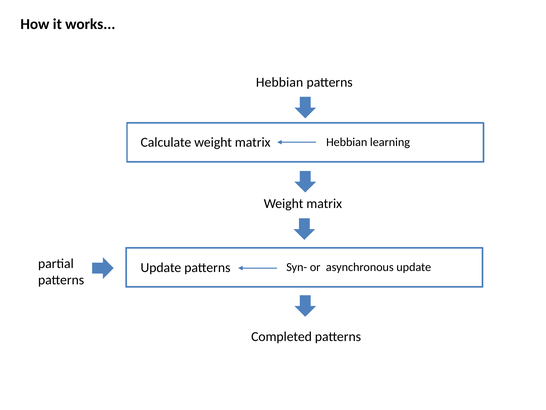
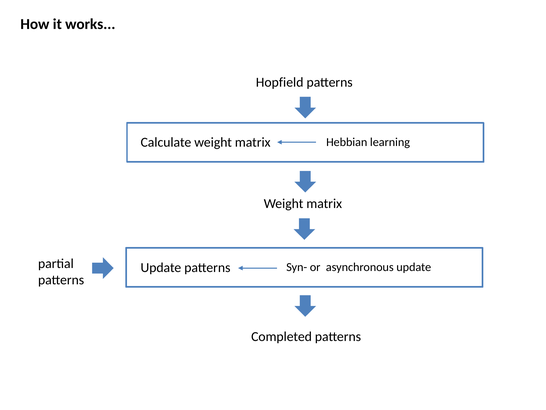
Hebbian: Hebbian -> Hopfield (280, 82)
